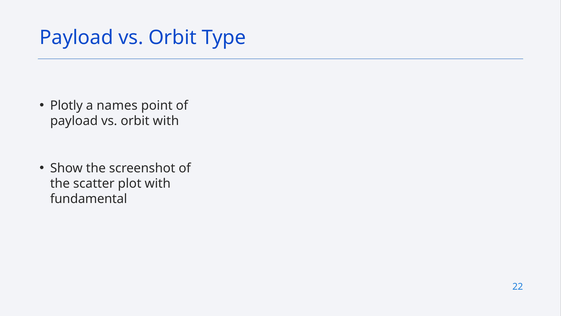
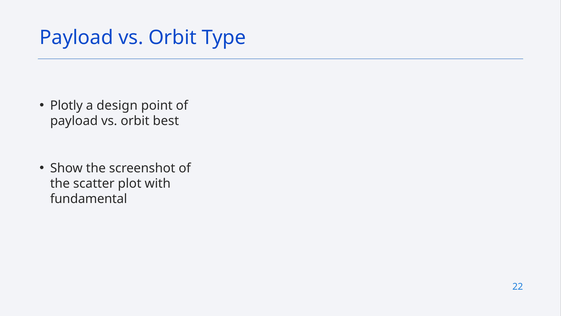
names: names -> design (117, 105)
orbit with: with -> best (166, 121)
